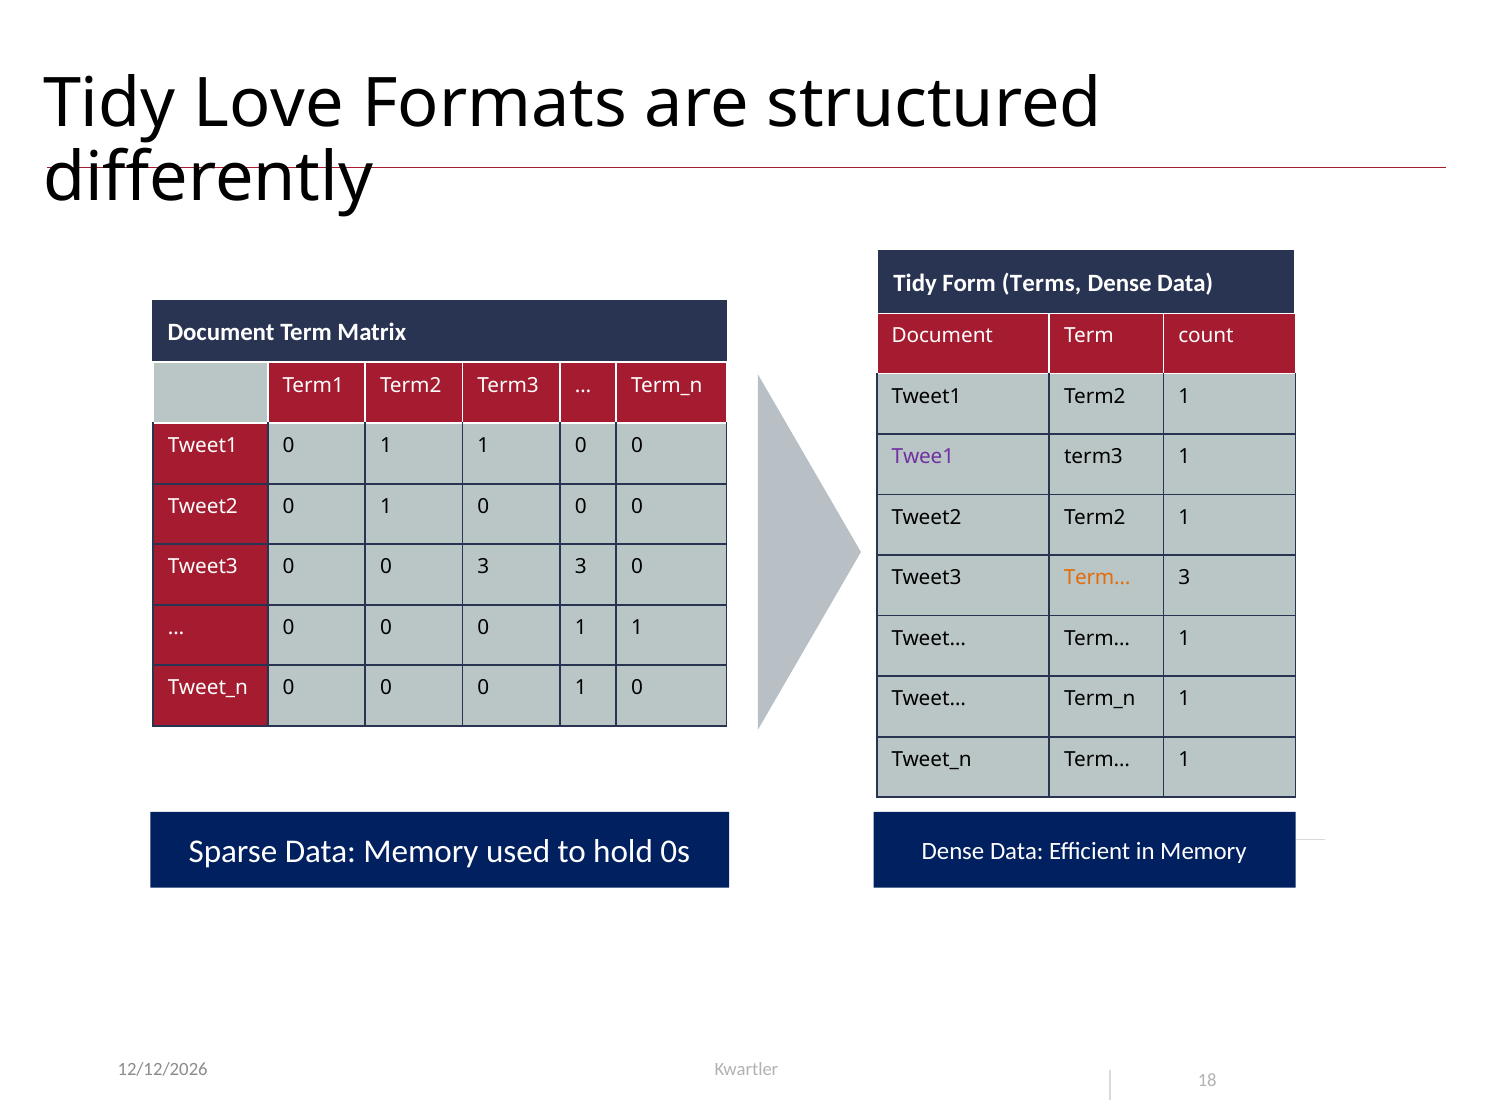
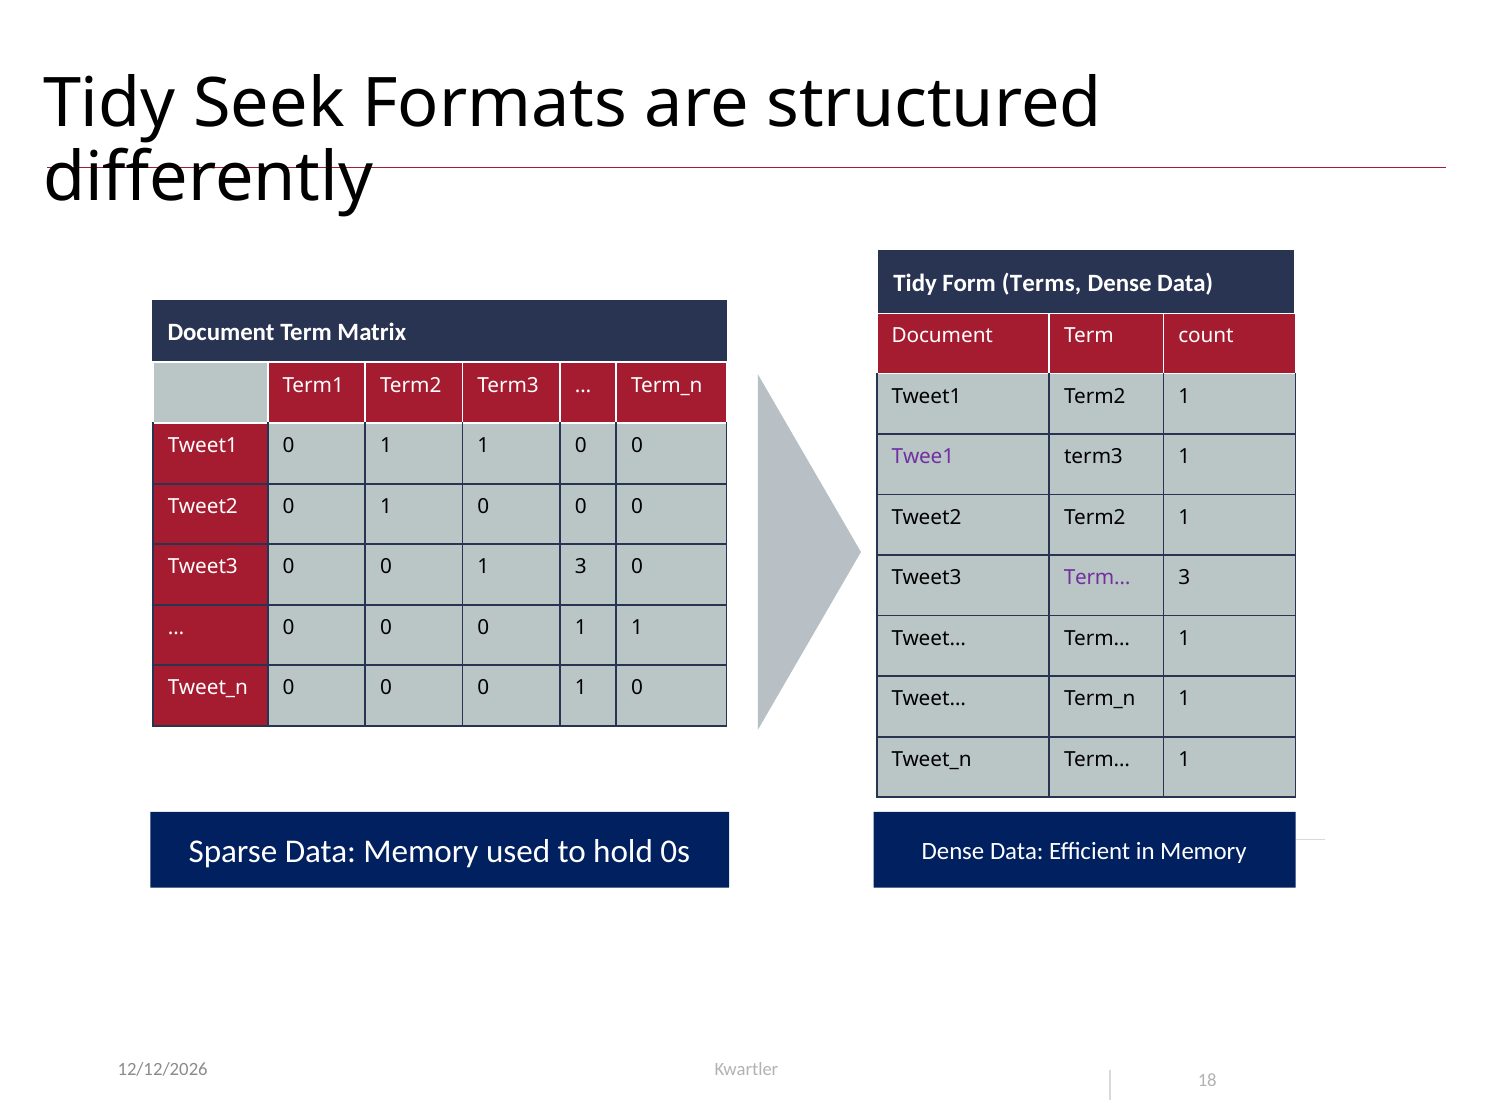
Love: Love -> Seek (269, 104)
Tweet3 0 0 3: 3 -> 1 (483, 567)
Term… colour: orange -> purple (1097, 578)
